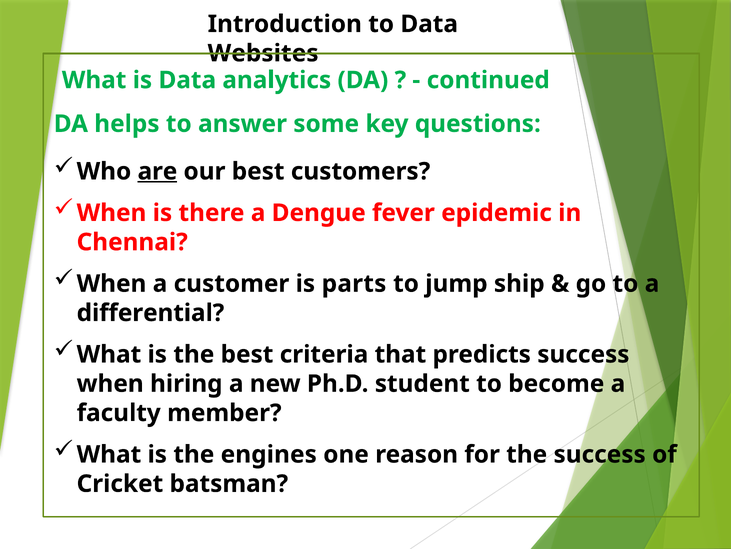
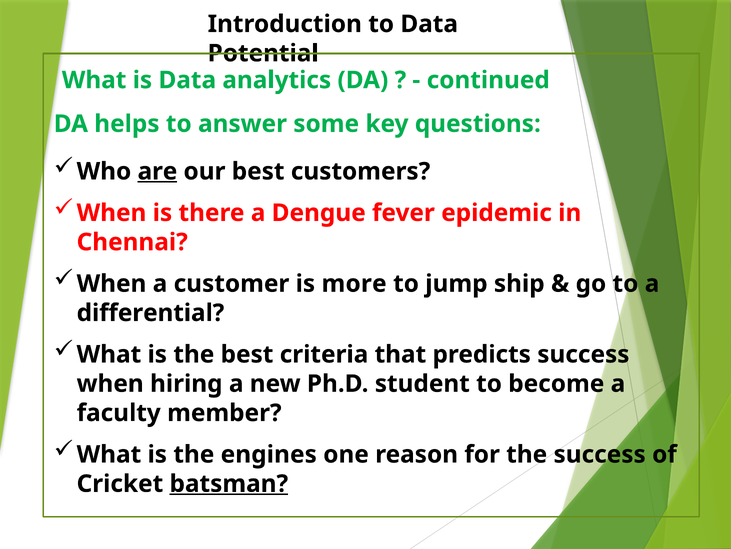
Websites: Websites -> Potential (263, 53)
parts: parts -> more (354, 283)
batsman underline: none -> present (229, 483)
